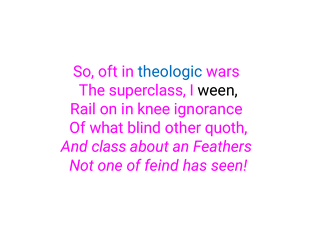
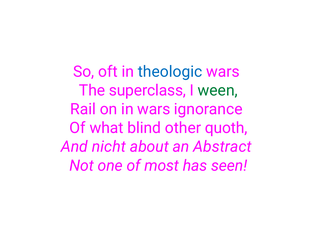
ween colour: black -> green (218, 90)
in knee: knee -> wars (154, 109)
class: class -> nicht (109, 147)
Feathers: Feathers -> Abstract (222, 147)
feind: feind -> most (162, 165)
